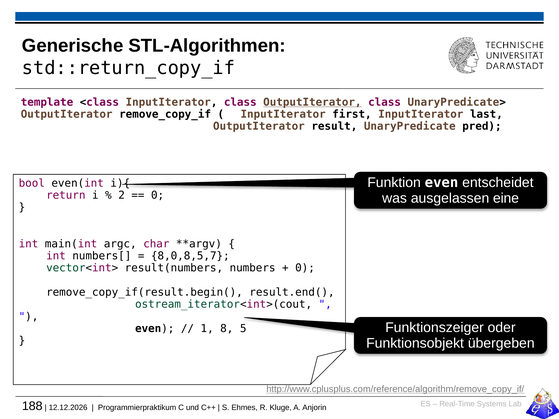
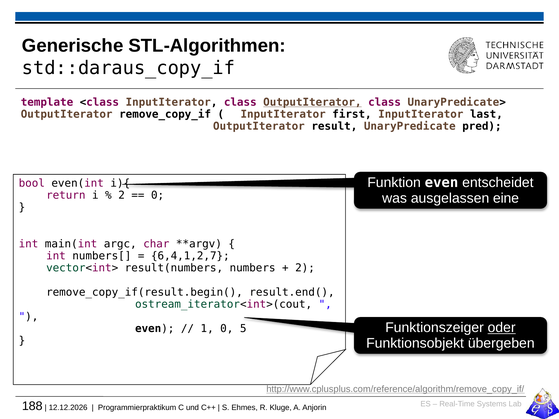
std::return_copy_if: std::return_copy_if -> std::daraus_copy_if (128, 68)
8,0,8,5,7: 8,0,8,5,7 -> 6,4,1,2,7 (190, 256)
0: 0 -> 2 (305, 268)
oder underline: none -> present (502, 328)
1 8: 8 -> 0 (227, 329)
